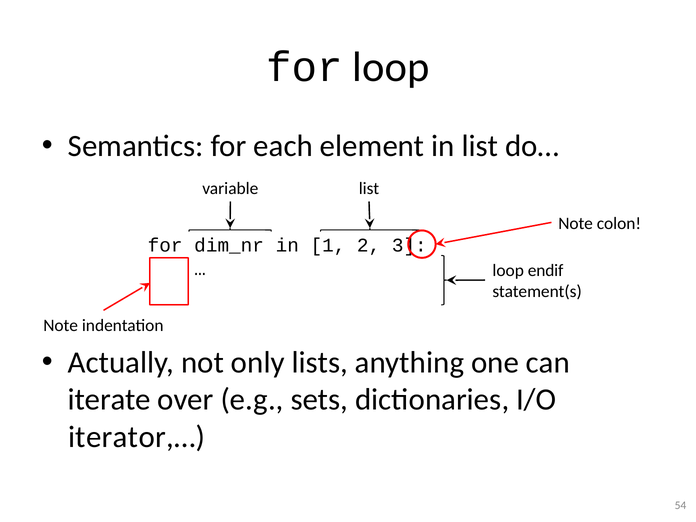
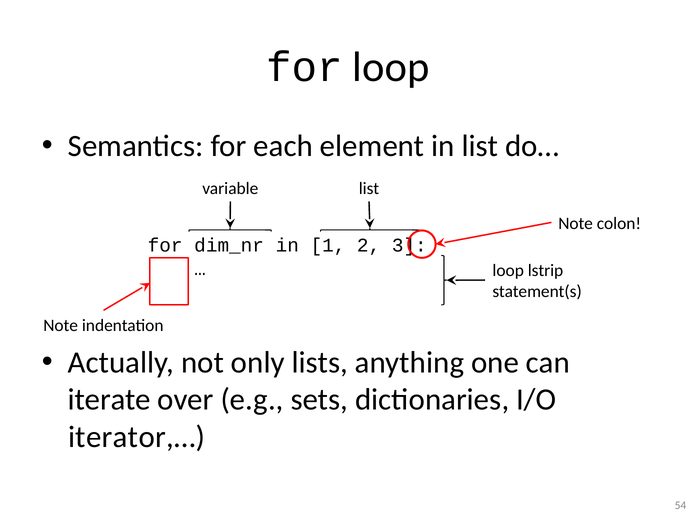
endif: endif -> lstrip (546, 271)
